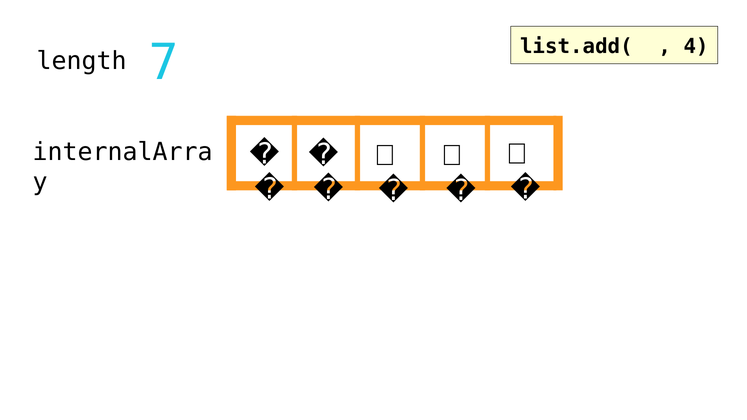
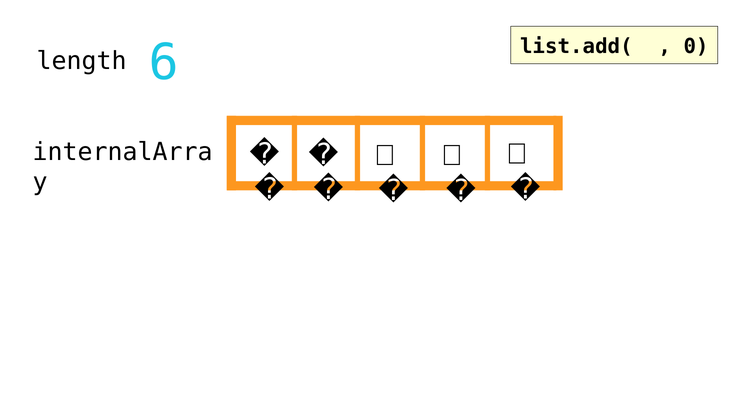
7: 7 -> 6 (164, 63)
4: 4 -> 0 (696, 46)
